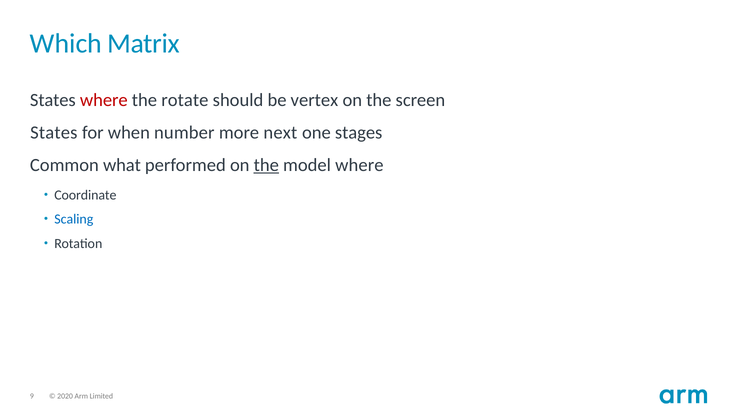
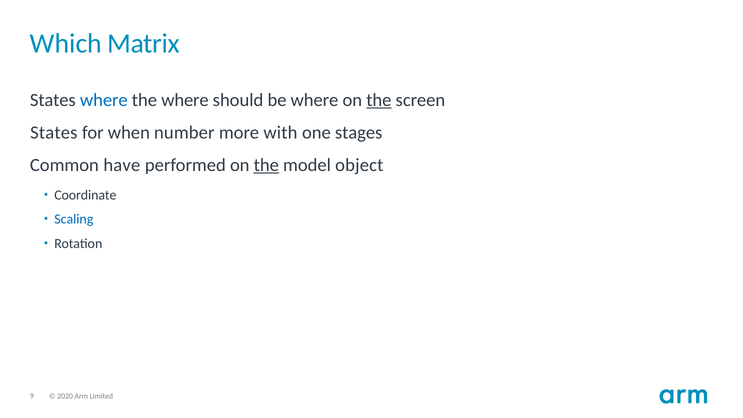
where colour: red -> blue (104, 100)
the rotate: rotate -> where (185, 100)
be vertex: vertex -> where (314, 100)
the underline: none -> present (379, 100)
next: next -> with (280, 133)
what: what -> have (122, 165)
model where: where -> object (359, 165)
